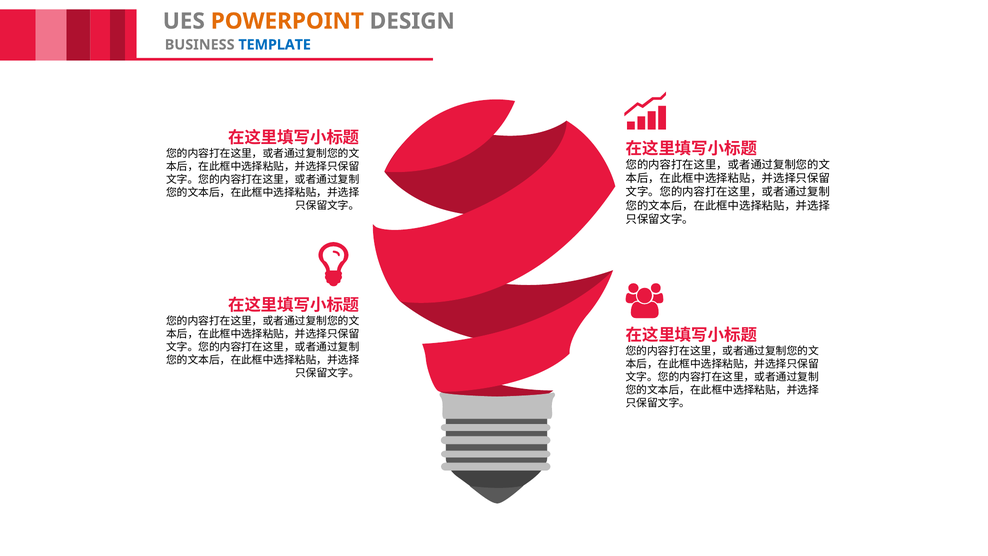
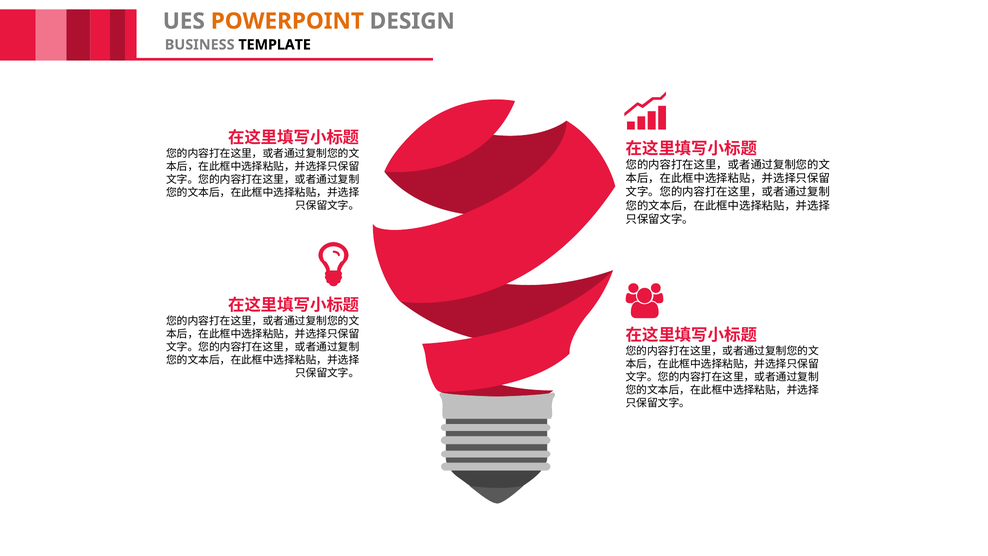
TEMPLATE colour: blue -> black (275, 45)
